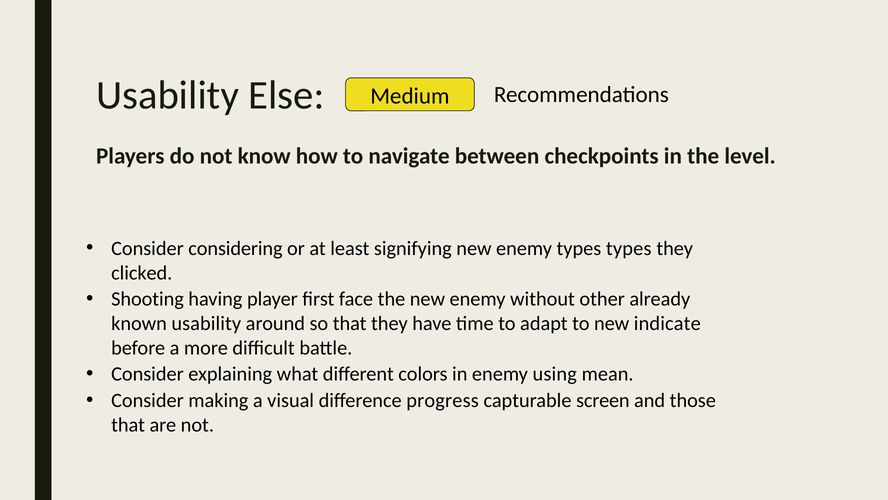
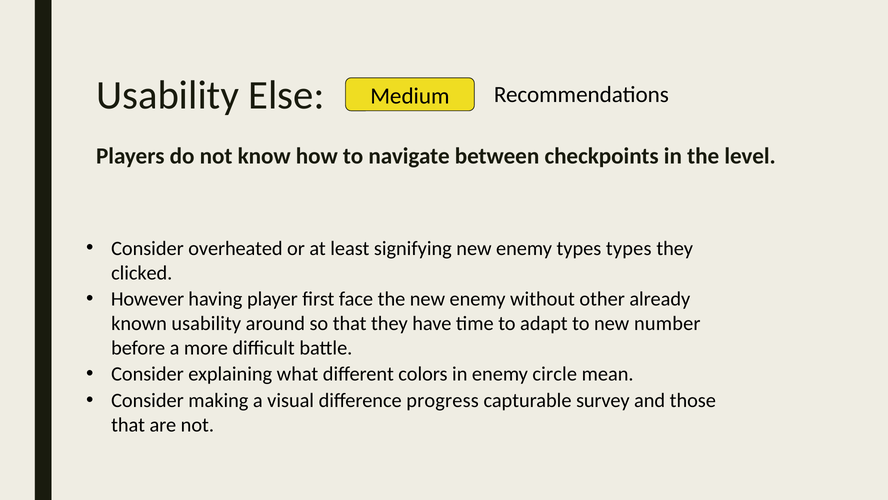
considering: considering -> overheated (235, 248)
Shooting: Shooting -> However (148, 299)
indicate: indicate -> number (667, 323)
using: using -> circle (555, 374)
screen: screen -> survey (603, 400)
